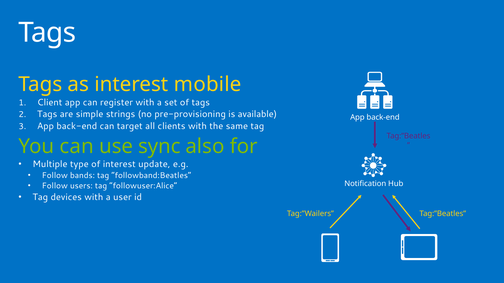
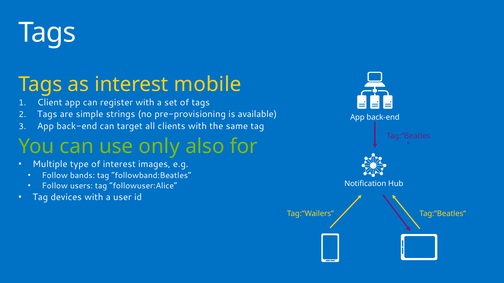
sync: sync -> only (159, 146)
update: update -> images (154, 165)
